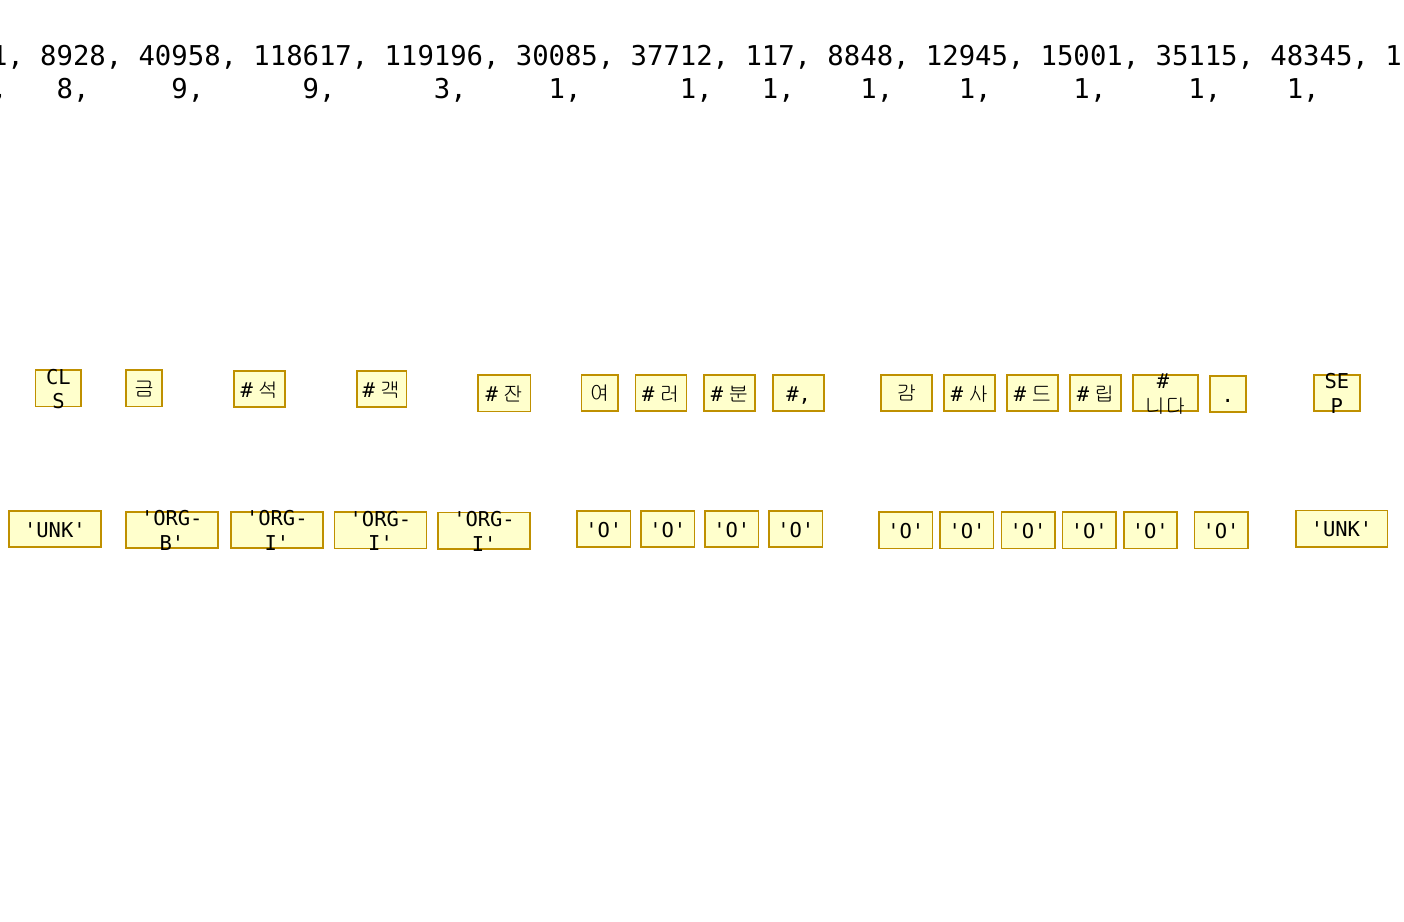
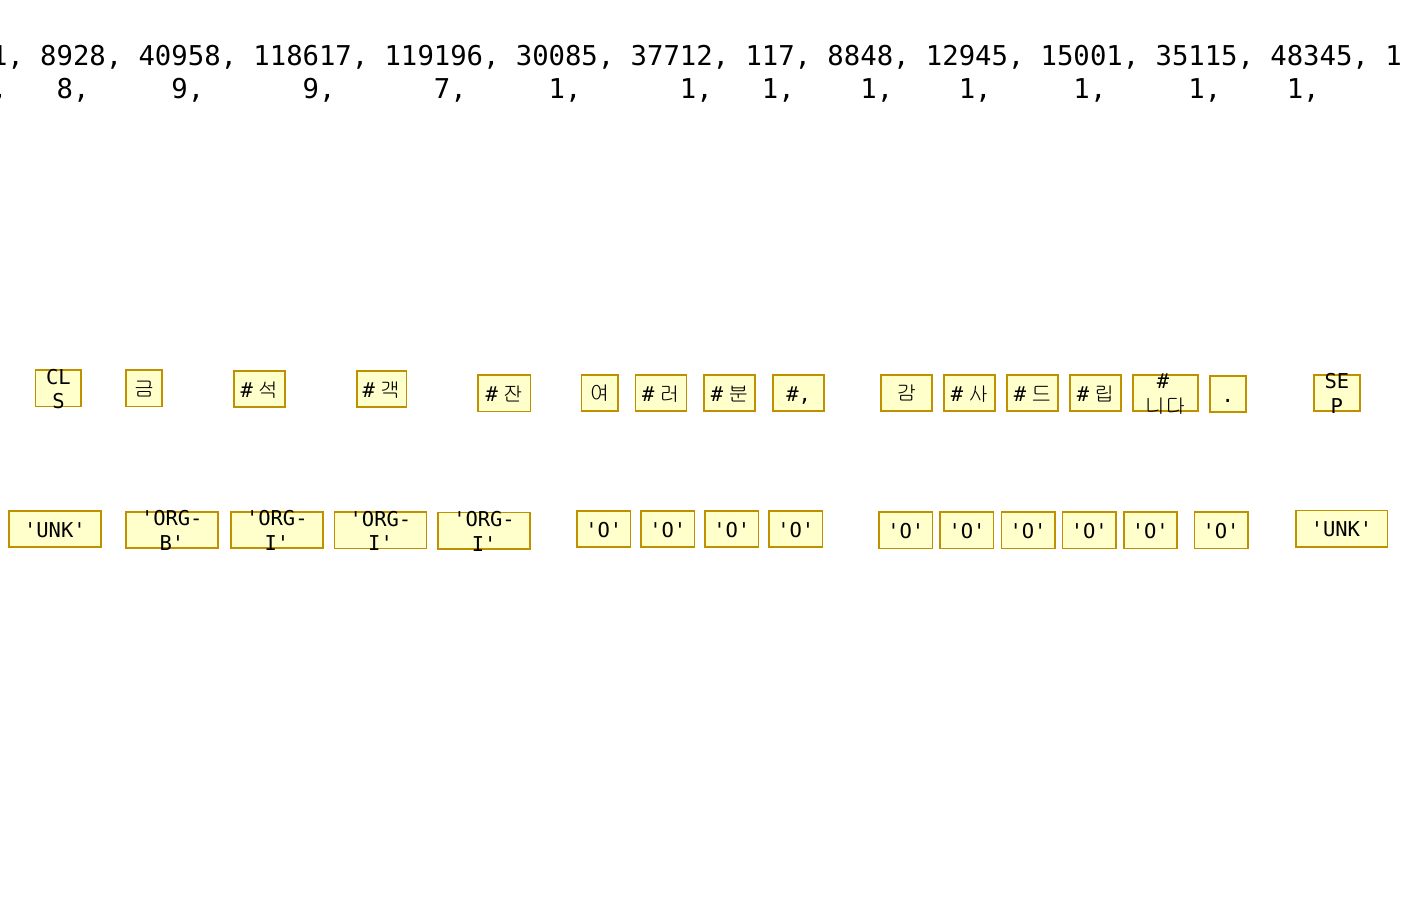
3: 3 -> 7 (450, 89)
